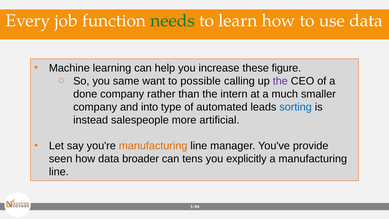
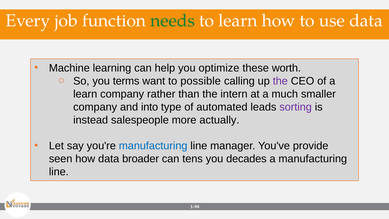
increase: increase -> optimize (219, 68)
figure: figure -> worth (286, 68)
same: same -> terms (126, 81)
done: done -> learn (85, 94)
sorting colour: blue -> purple (296, 107)
artificial: artificial -> actually (219, 120)
manufacturing colour: orange -> blue (153, 146)
explicitly: explicitly -> decades (246, 159)
